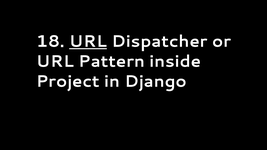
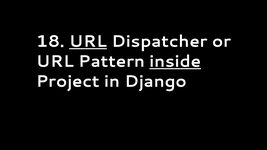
inside underline: none -> present (175, 62)
